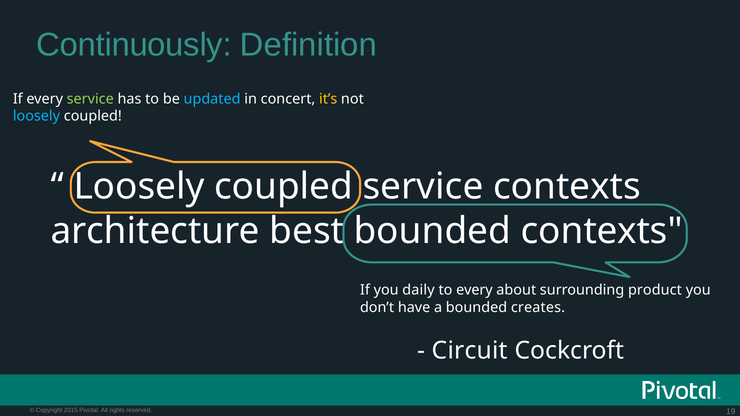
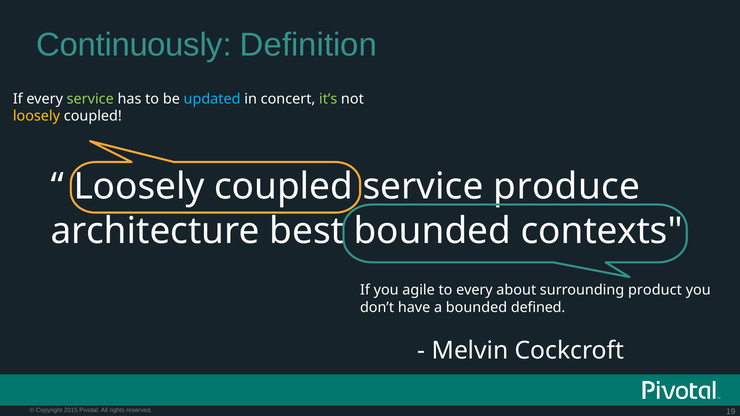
it’s colour: yellow -> light green (328, 99)
loosely colour: light blue -> yellow (36, 116)
service contexts: contexts -> produce (567, 187)
daily: daily -> agile (419, 290)
creates: creates -> defined (538, 308)
Circuit: Circuit -> Melvin (470, 351)
